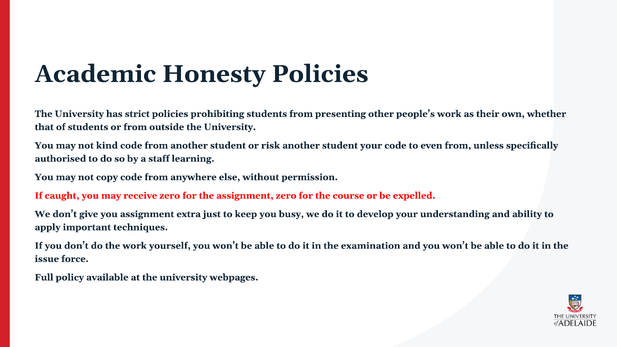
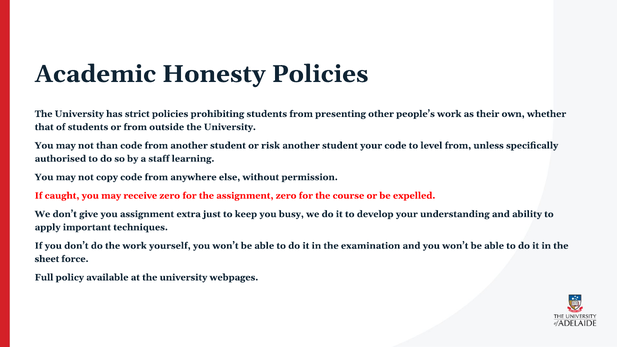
kind: kind -> than (107, 146)
even: even -> level (431, 146)
issue: issue -> sheet (47, 259)
